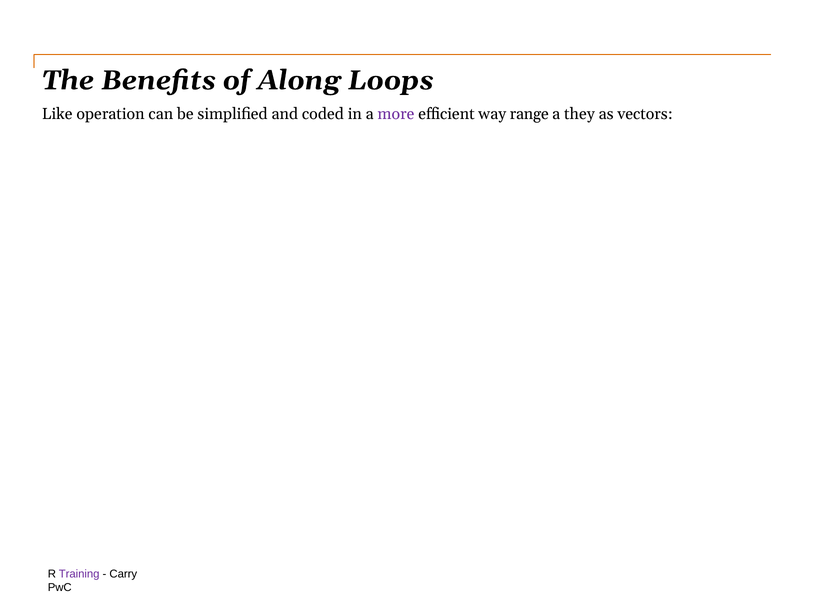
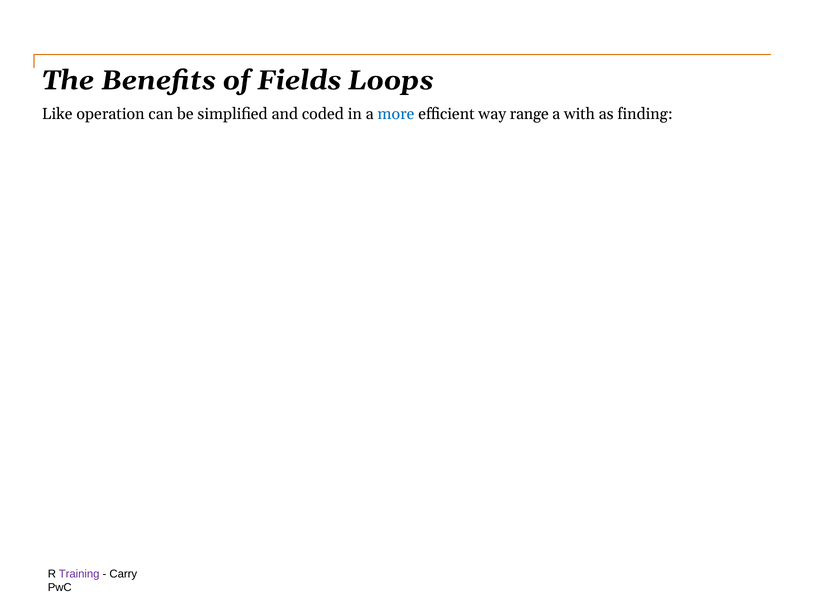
Along: Along -> Fields (299, 80)
more colour: purple -> blue (396, 114)
they: they -> with (579, 114)
vectors: vectors -> finding (645, 114)
